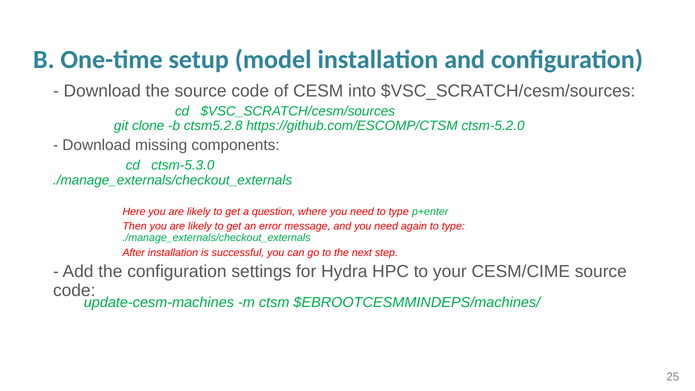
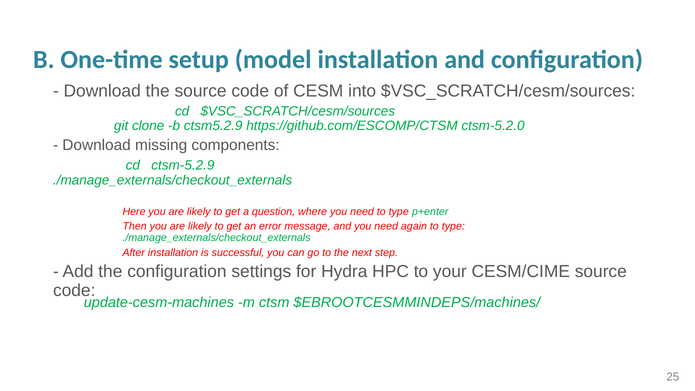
ctsm5.2.8: ctsm5.2.8 -> ctsm5.2.9 (213, 126)
ctsm-5.3.0: ctsm-5.3.0 -> ctsm-5.2.9 (183, 165)
